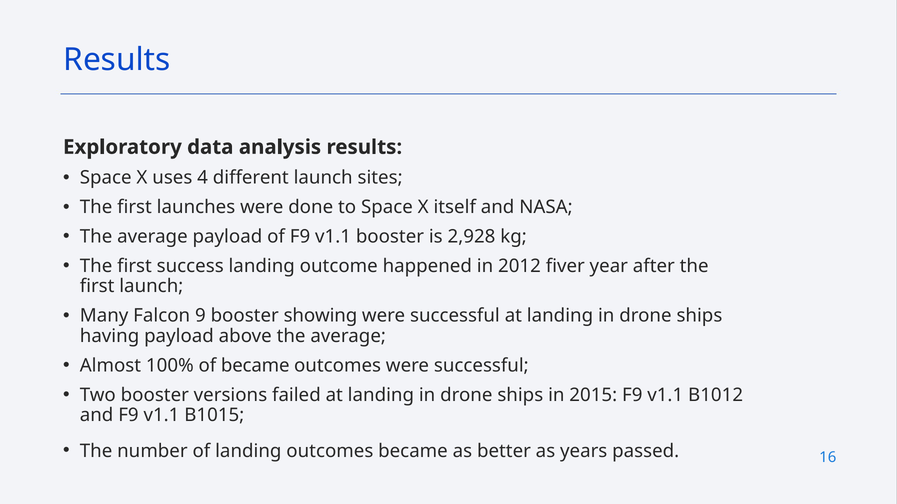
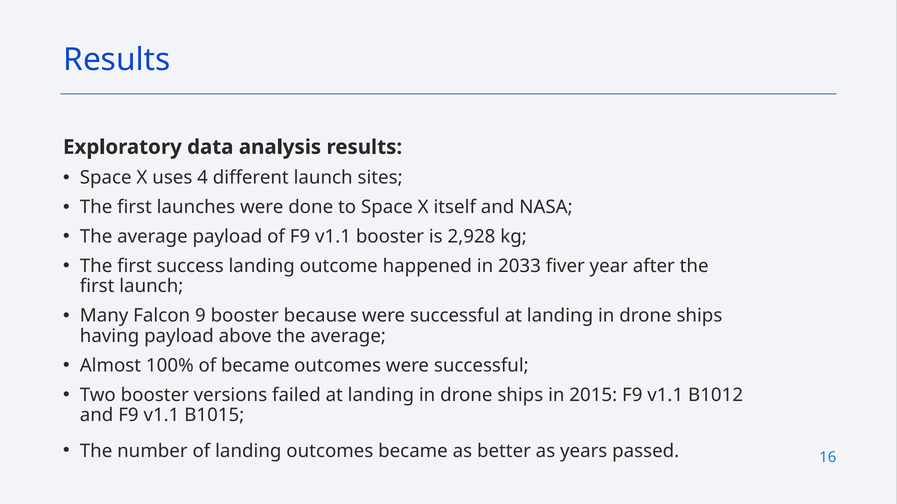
2012: 2012 -> 2033 (519, 266)
showing: showing -> because (320, 316)
